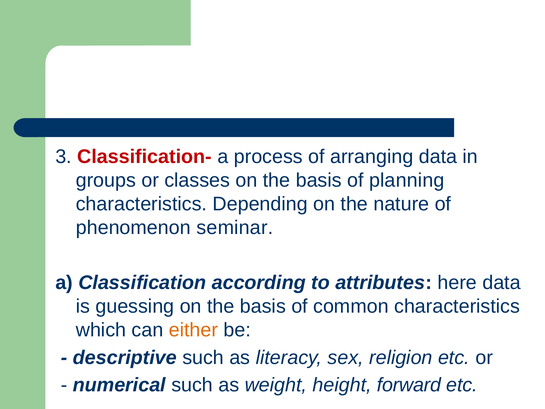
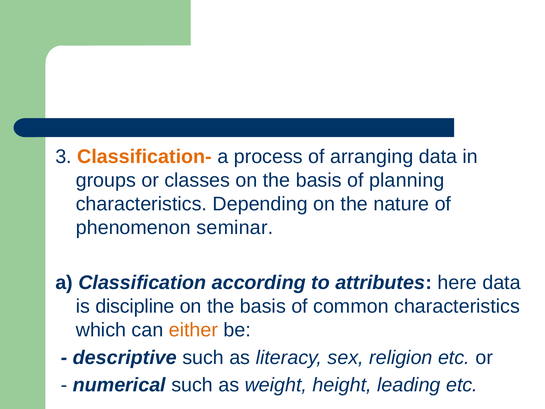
Classification- colour: red -> orange (145, 157)
guessing: guessing -> discipline (135, 306)
forward: forward -> leading (409, 385)
